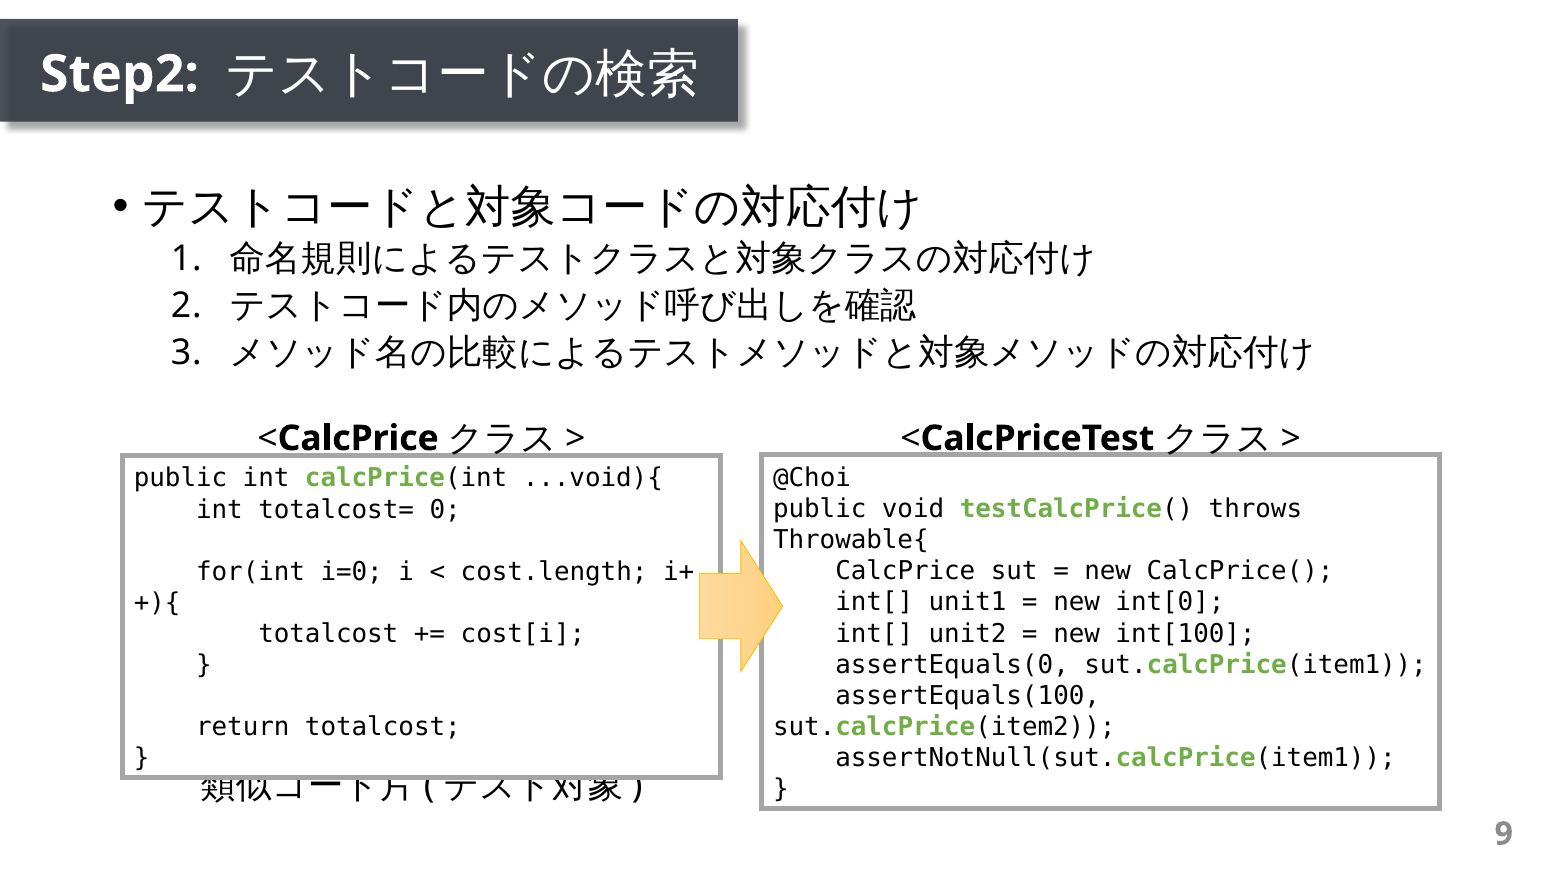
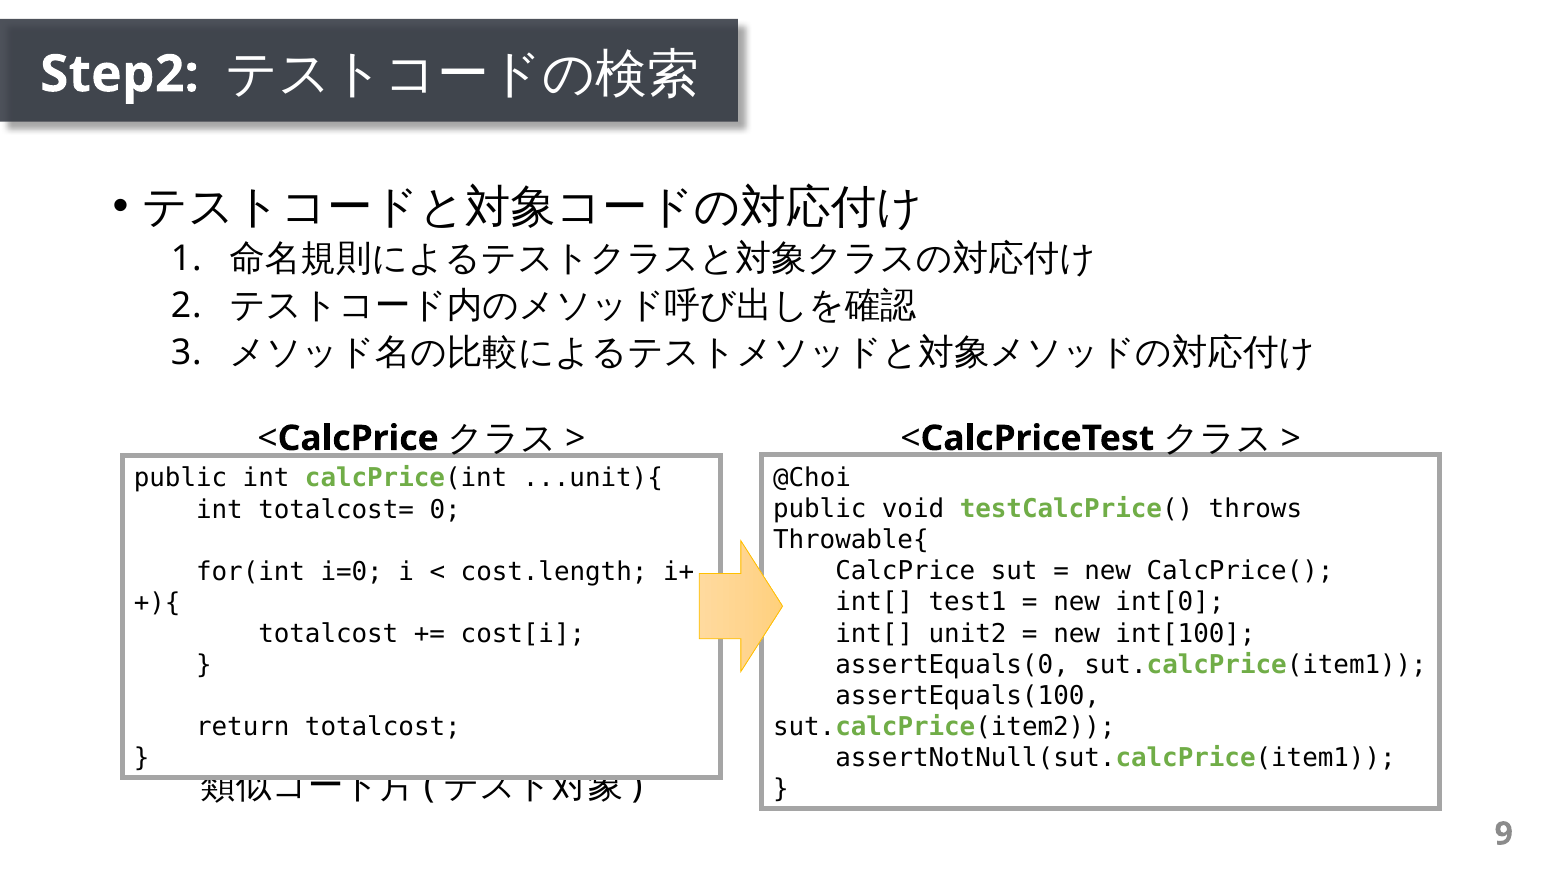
...void){: ...void){ -> ...unit){ (593, 479)
unit1: unit1 -> test1 (968, 603)
